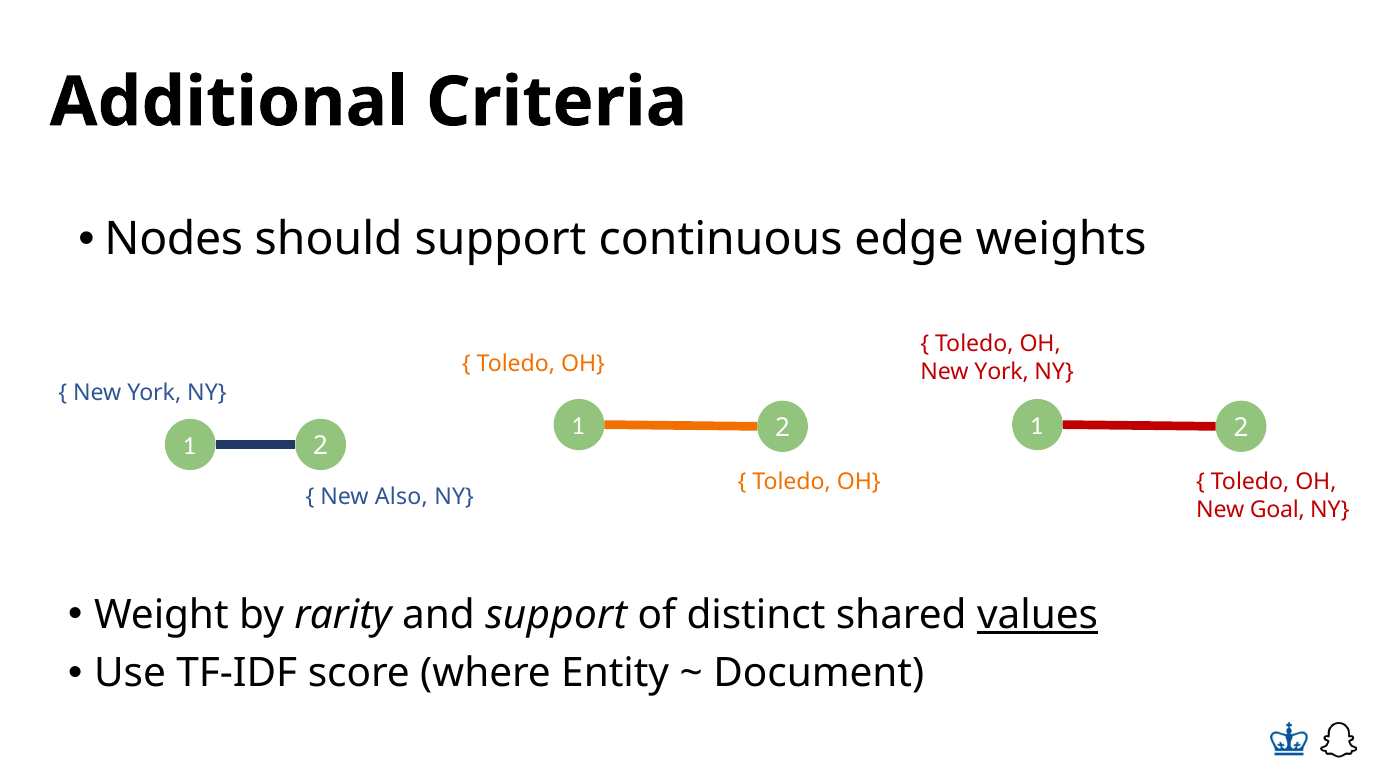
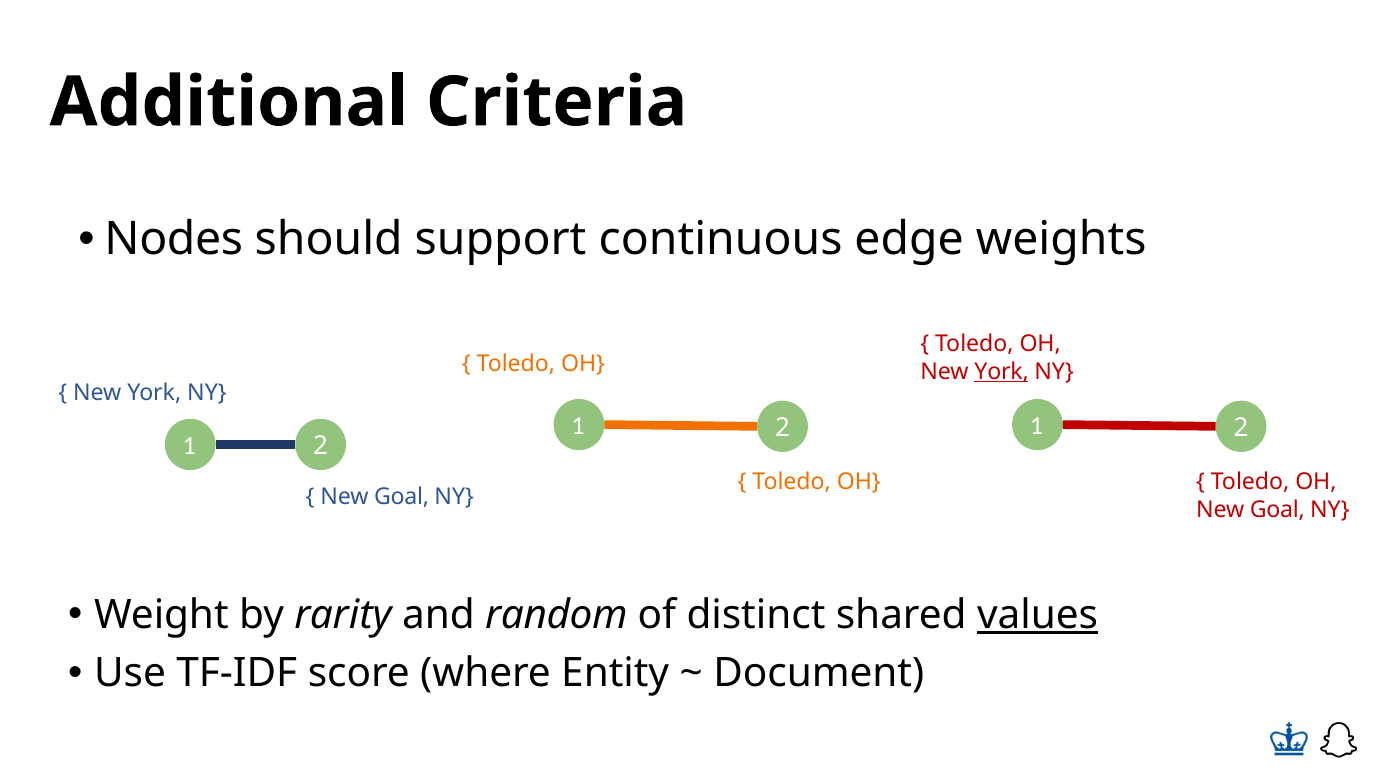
York underline: none -> present (1002, 371)
Also: Also -> Goal (402, 497)
and support: support -> random (556, 615)
